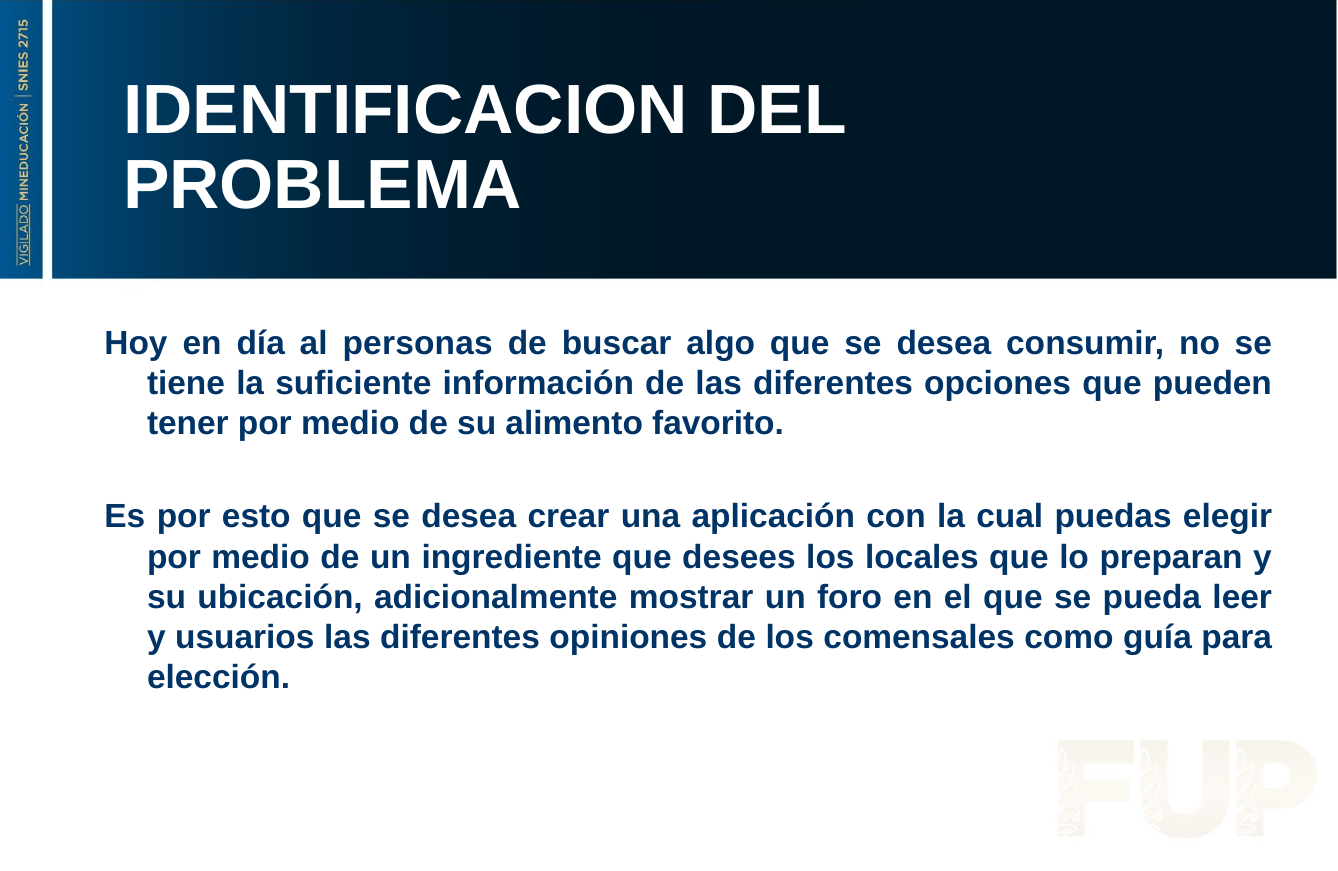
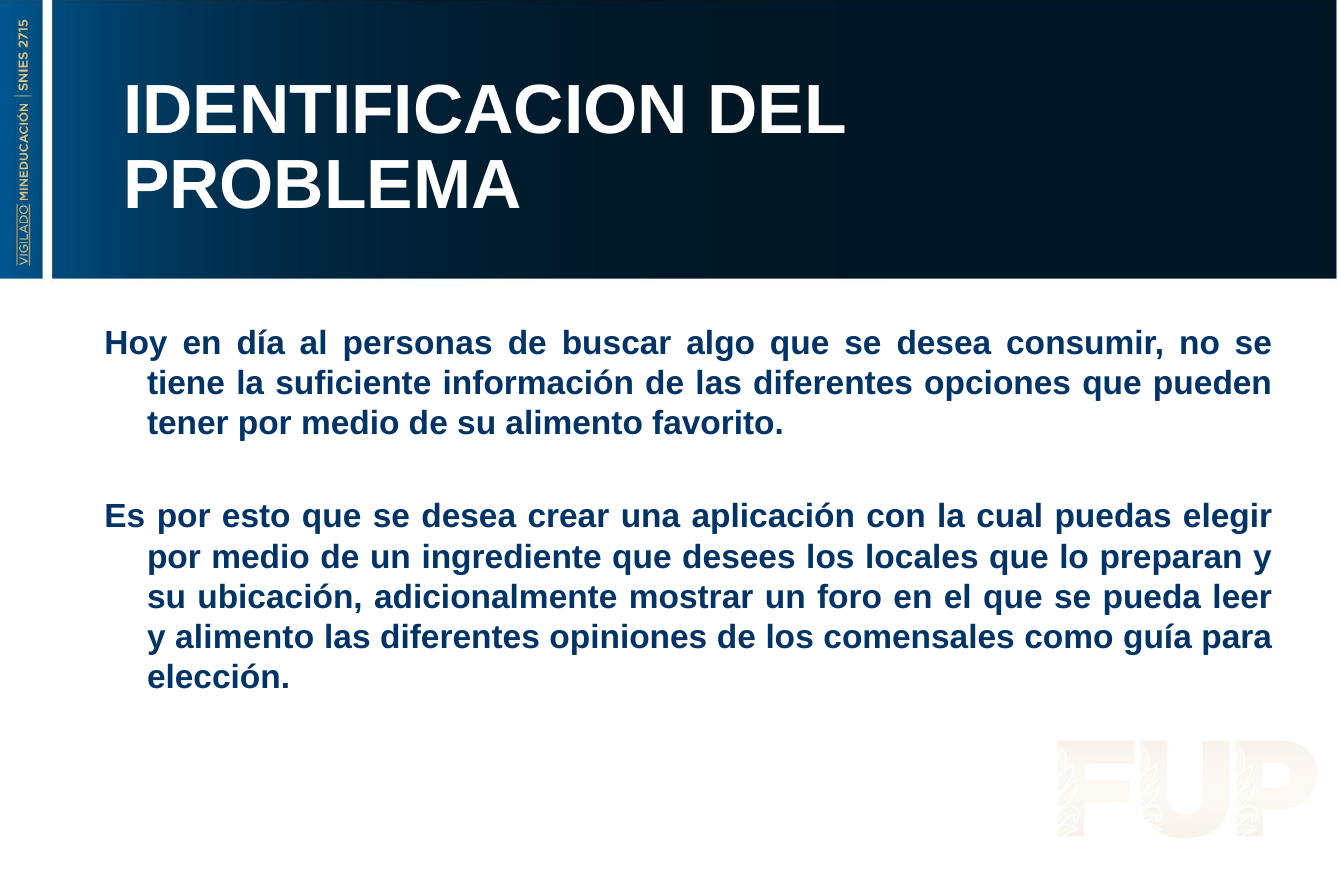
y usuarios: usuarios -> alimento (245, 638)
